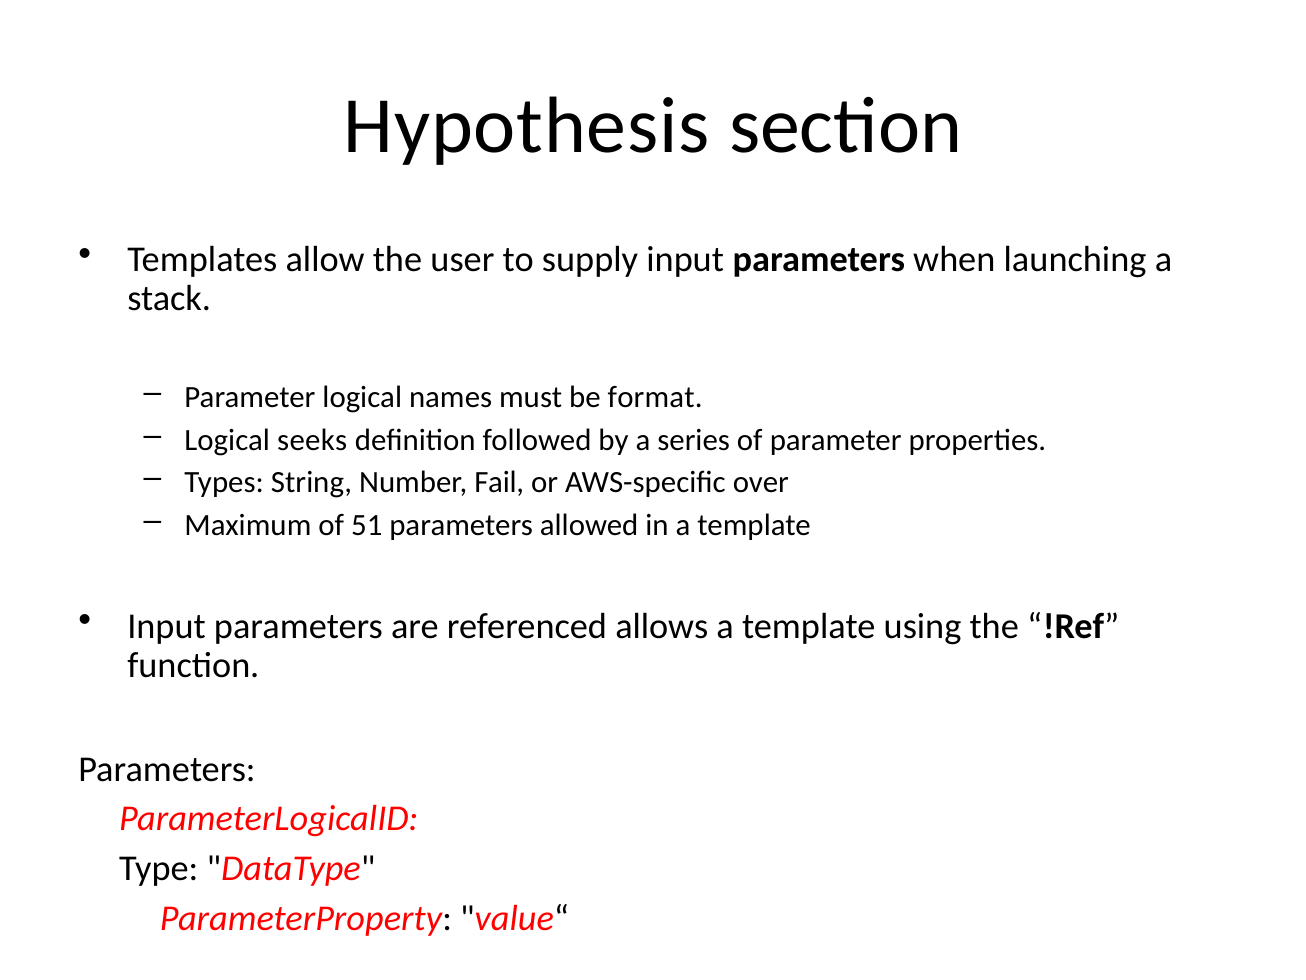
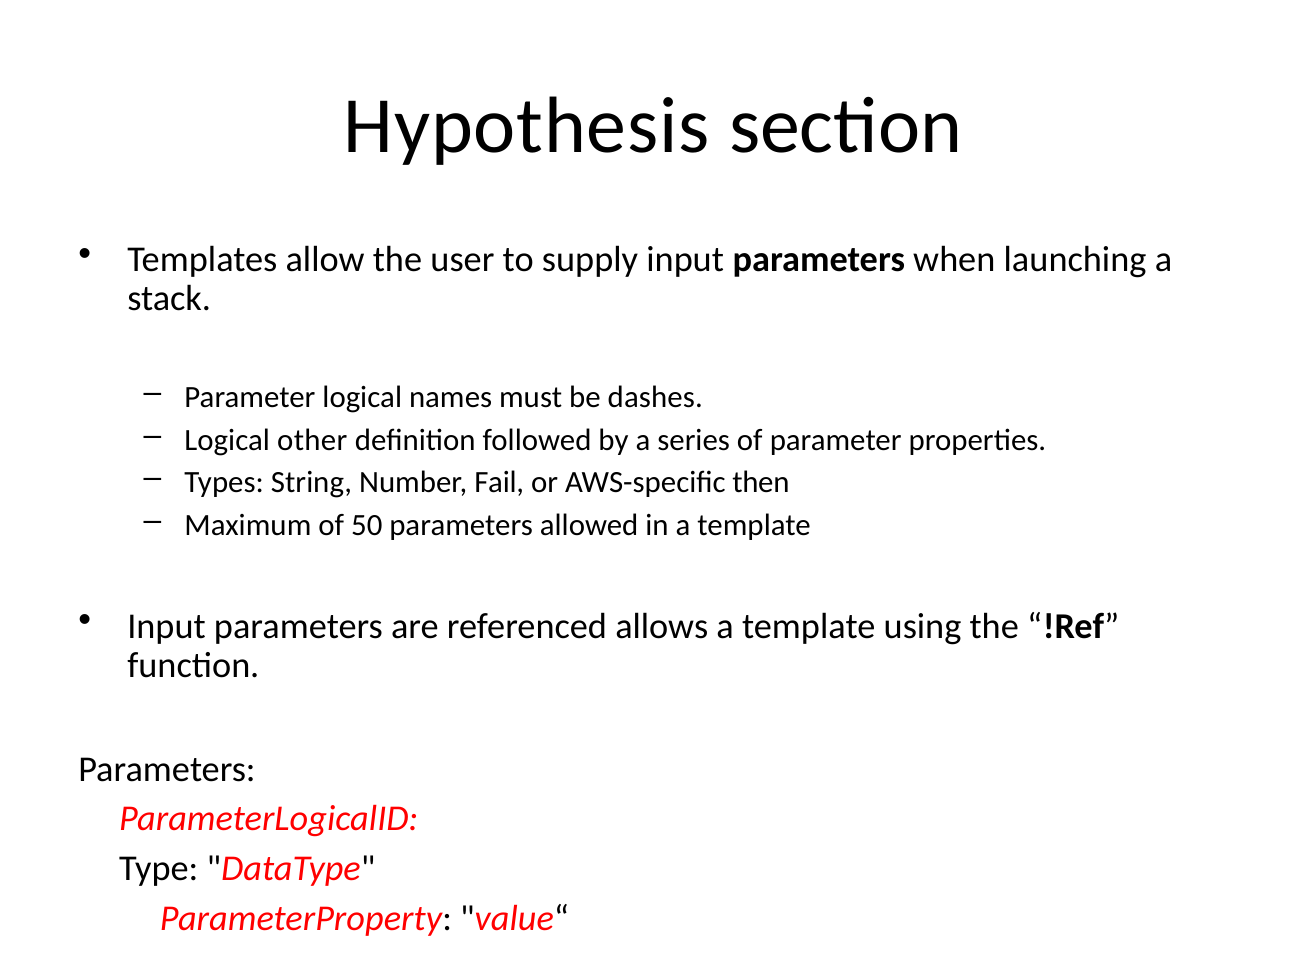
format: format -> dashes (655, 397)
seeks: seeks -> other (312, 440)
over: over -> then (761, 482)
51: 51 -> 50 (367, 525)
